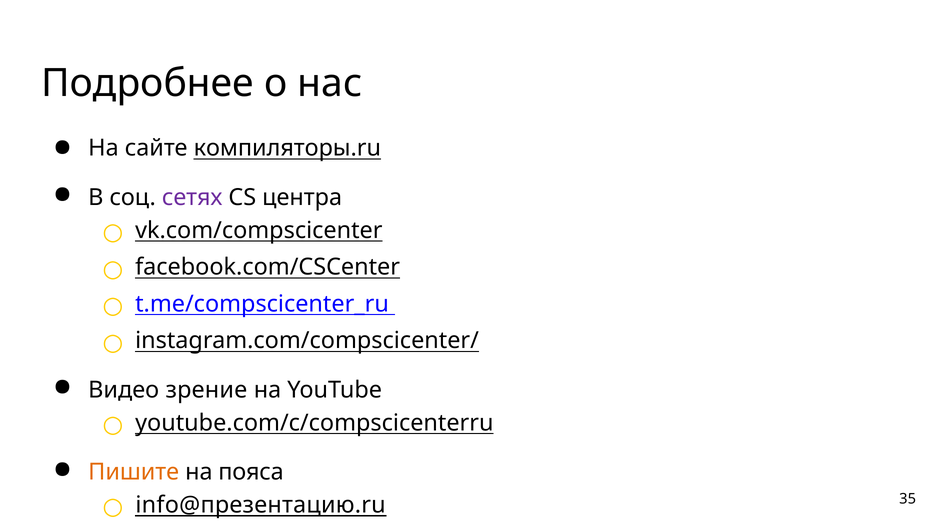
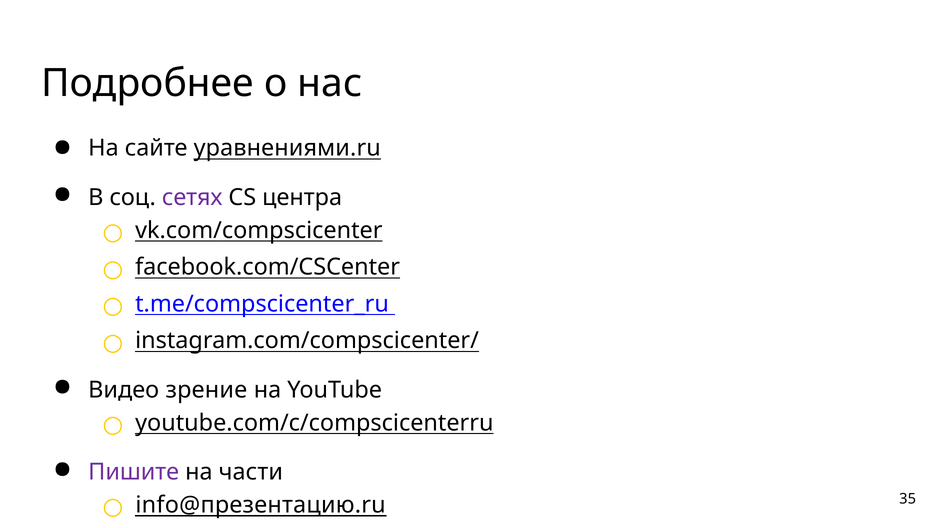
компиляторы.ru: компиляторы.ru -> уравнениями.ru (287, 148)
Пишите colour: orange -> purple (134, 472)
пояса: пояса -> части (251, 472)
